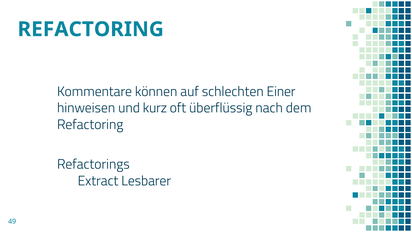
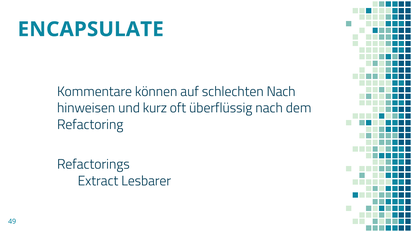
REFACTORING: REFACTORING -> ENCAPSULATE (91, 29)
schlechten Einer: Einer -> Nach (281, 91)
